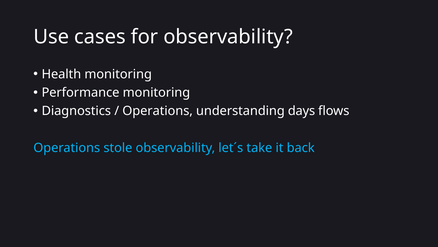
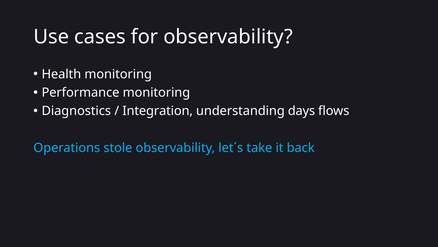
Operations: Operations -> Integration (158, 111)
